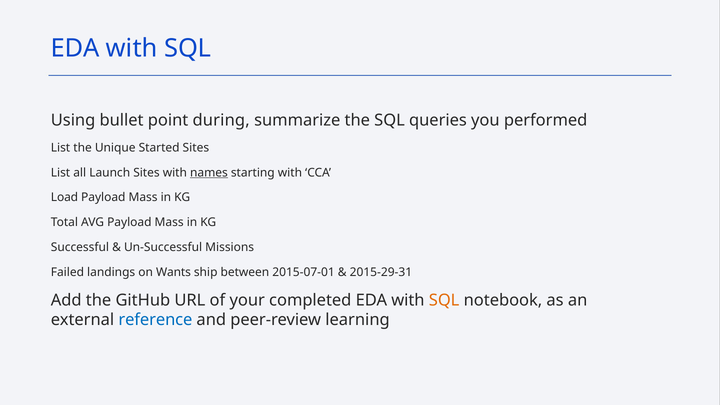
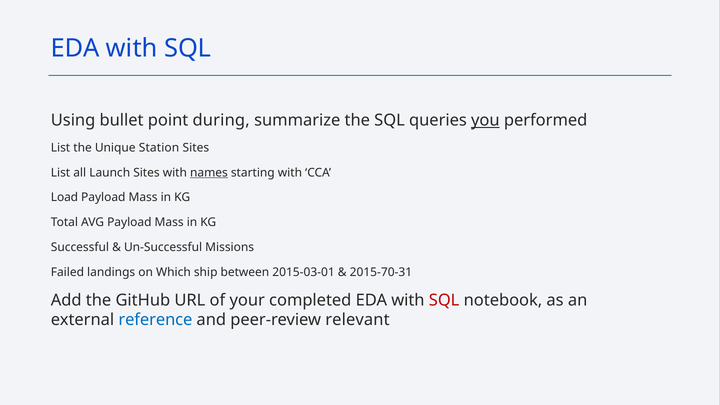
you underline: none -> present (485, 120)
Started: Started -> Station (159, 148)
Wants: Wants -> Which (173, 272)
2015-07-01: 2015-07-01 -> 2015-03-01 (304, 272)
2015-29-31: 2015-29-31 -> 2015-70-31 (381, 272)
SQL colour: orange -> red (444, 300)
learning: learning -> relevant (357, 320)
